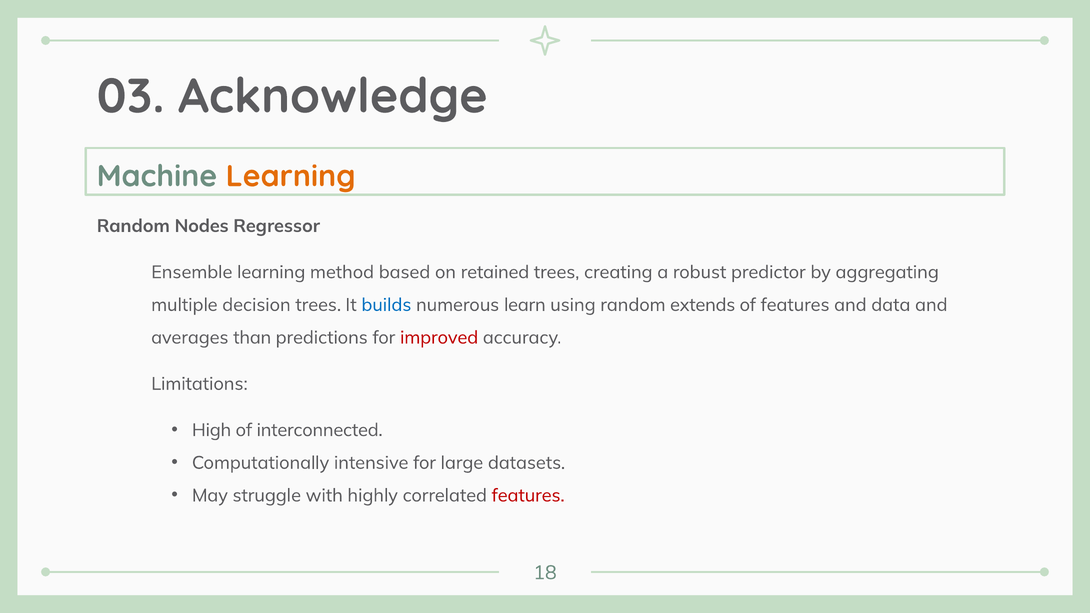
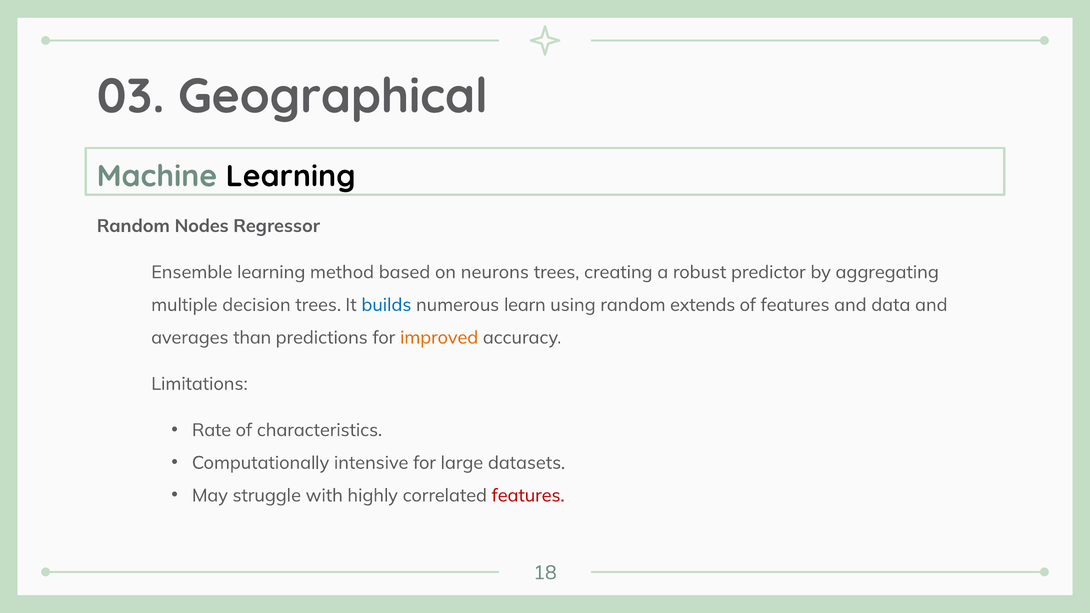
Acknowledge: Acknowledge -> Geographical (333, 96)
Learning colour: orange -> black (291, 176)
retained: retained -> neurons (495, 272)
improved colour: red -> orange (439, 338)
High: High -> Rate (212, 430)
interconnected: interconnected -> characteristics (320, 430)
